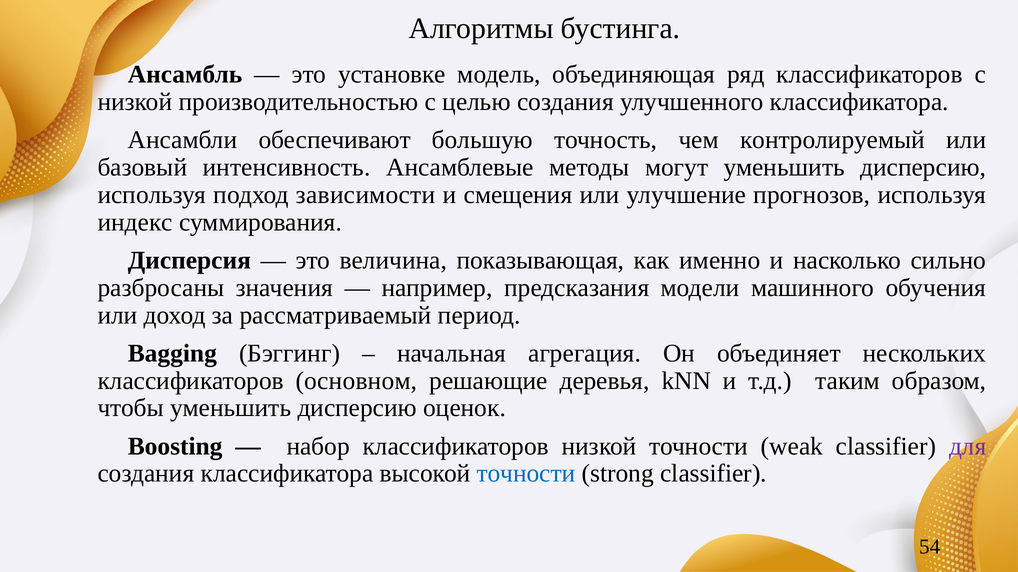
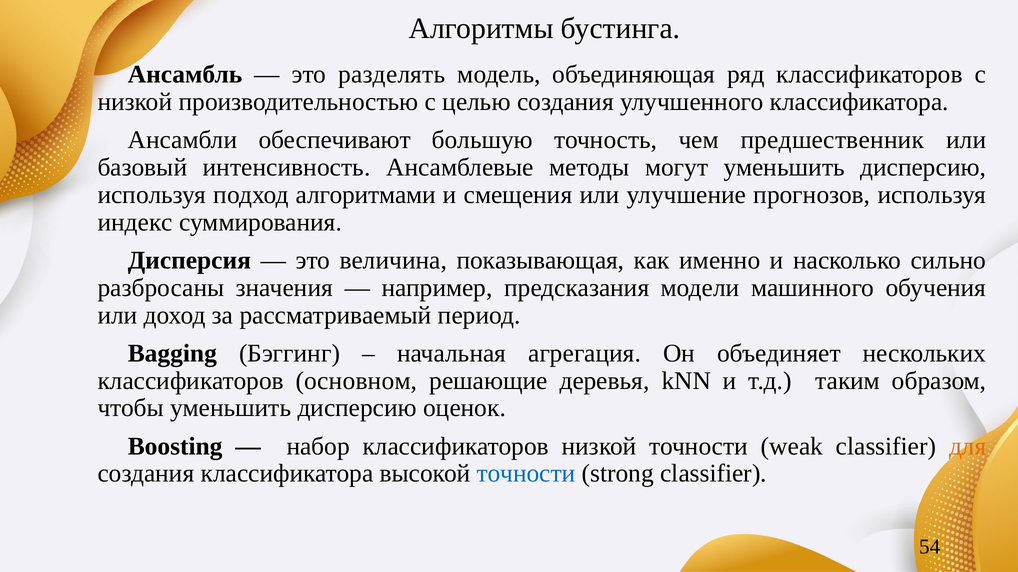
установке: установке -> разделять (392, 74)
контролируемый: контролируемый -> предшественник (832, 140)
зависимости: зависимости -> алгоритмами (366, 195)
для colour: purple -> orange (968, 447)
